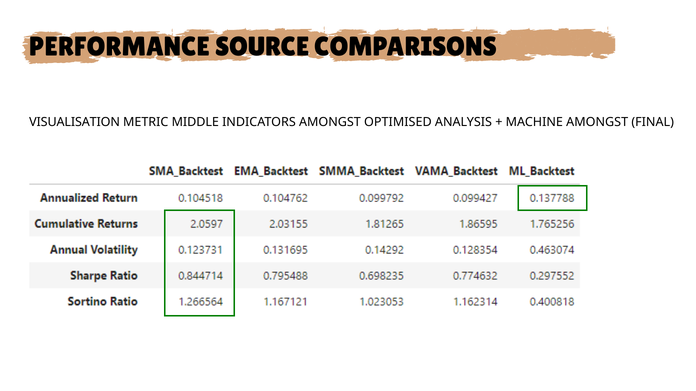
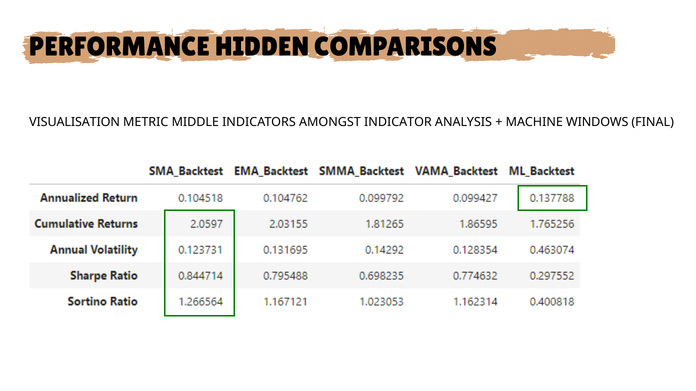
SOURCE: SOURCE -> HIDDEN (262, 47)
OPTIMISED: OPTIMISED -> INDICATOR (398, 122)
MACHINE AMONGST: AMONGST -> WINDOWS (597, 122)
